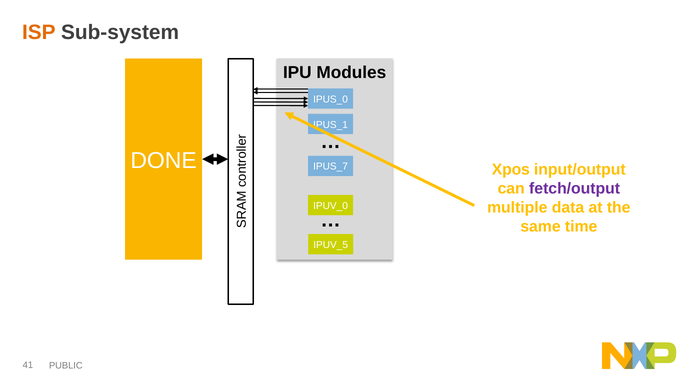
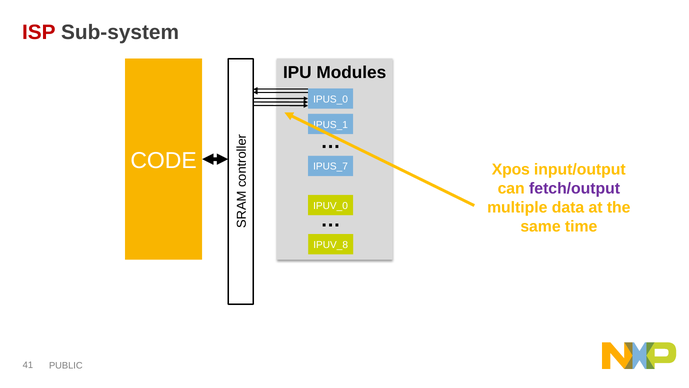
ISP colour: orange -> red (39, 32)
DONE: DONE -> CODE (164, 161)
IPUV_5: IPUV_5 -> IPUV_8 (331, 245)
